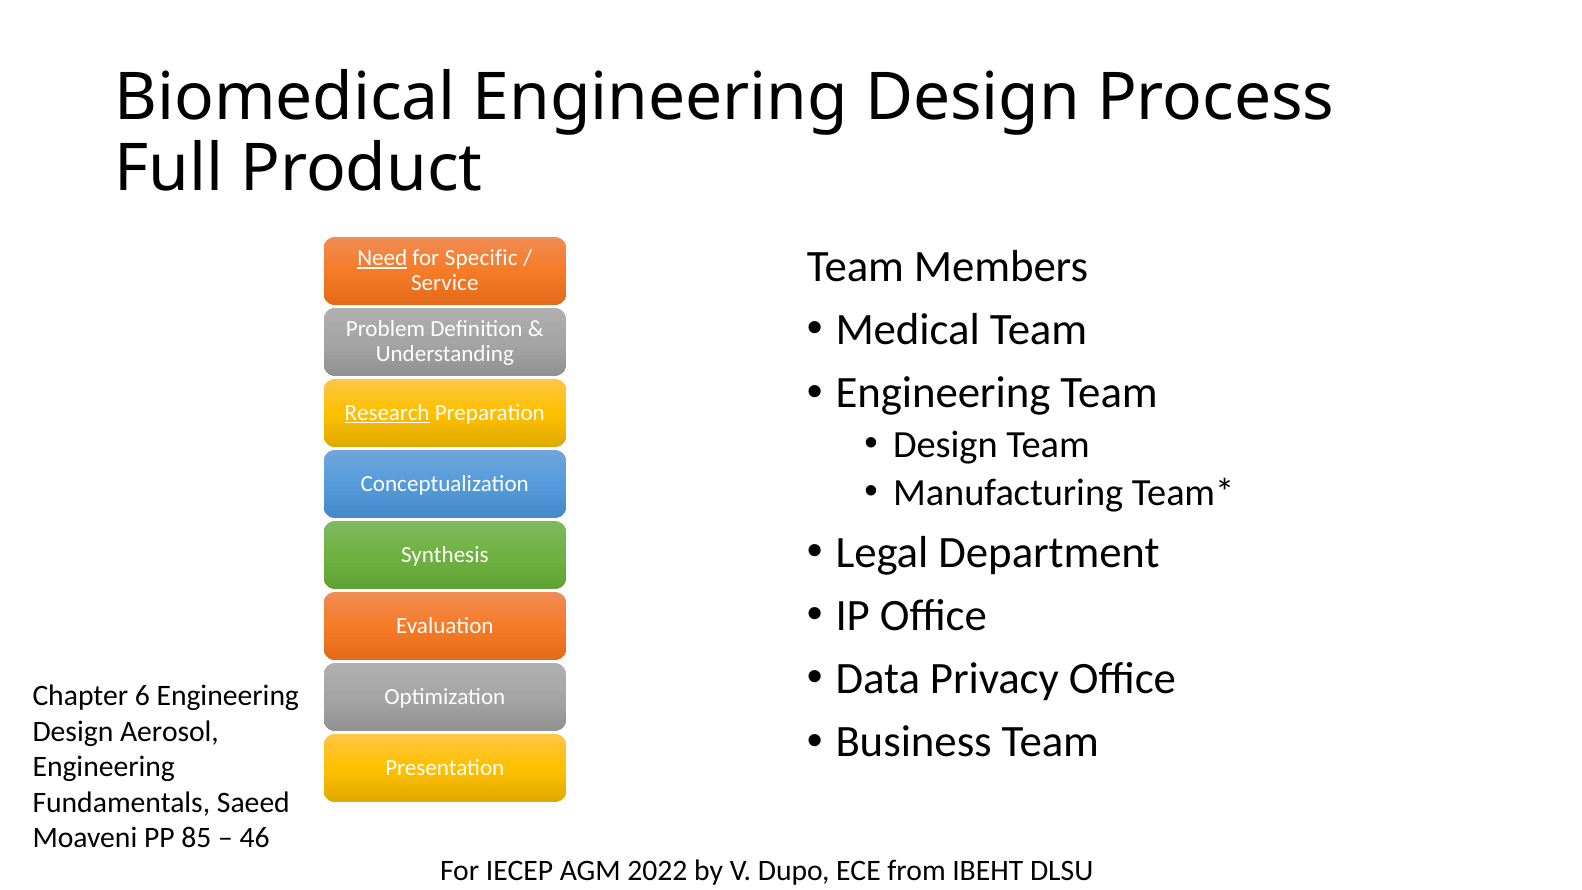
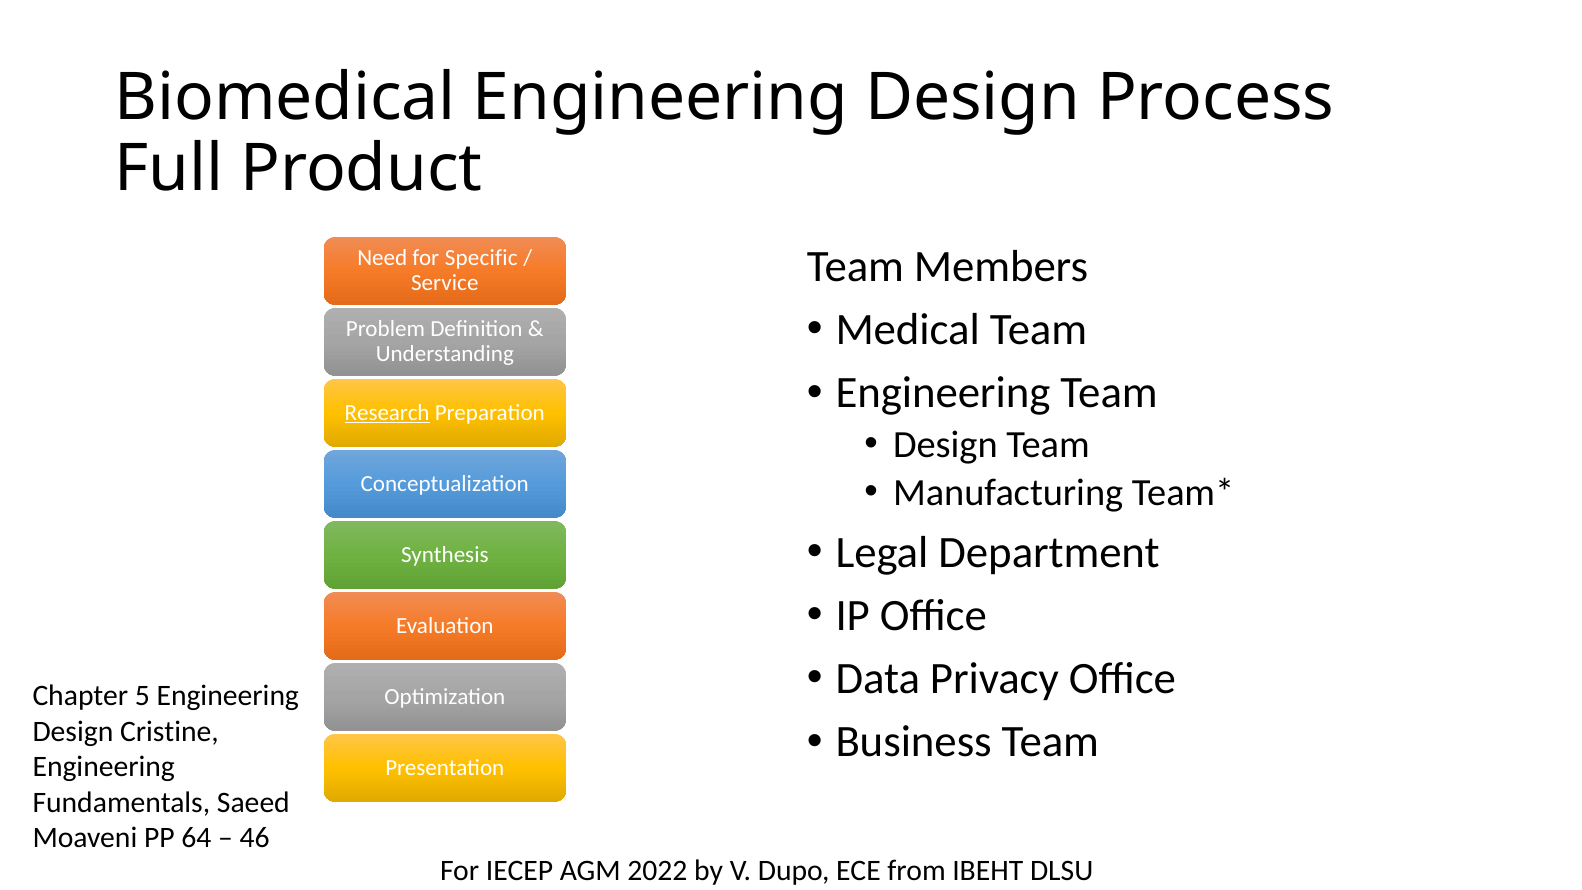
Need underline: present -> none (382, 258)
6: 6 -> 5 (142, 696)
Aerosol: Aerosol -> Cristine (169, 731)
85: 85 -> 64 (196, 838)
